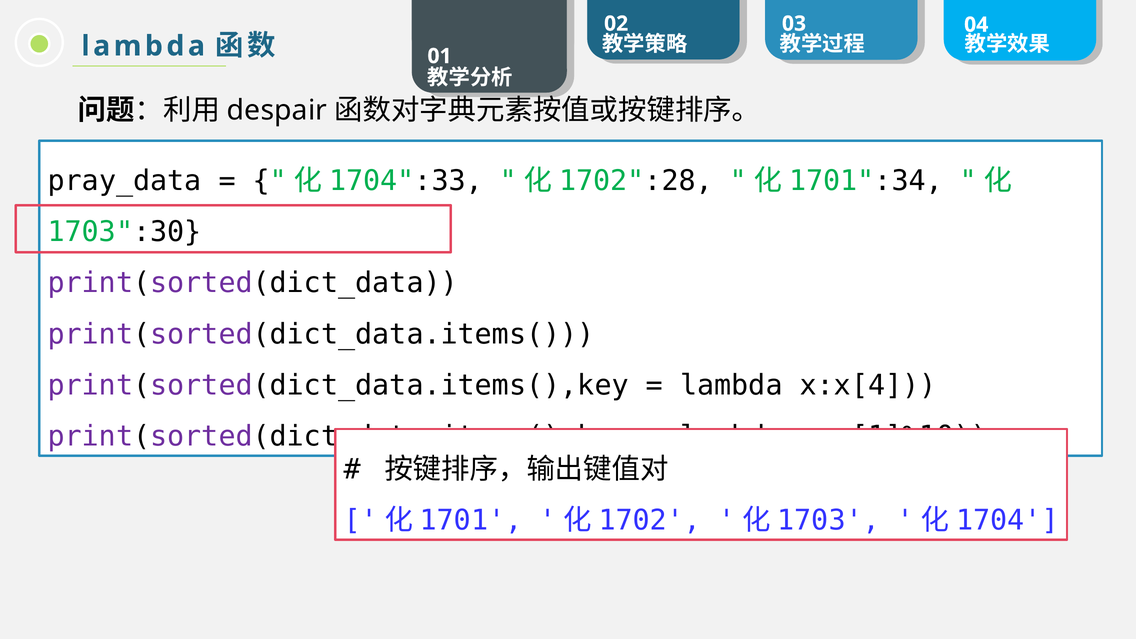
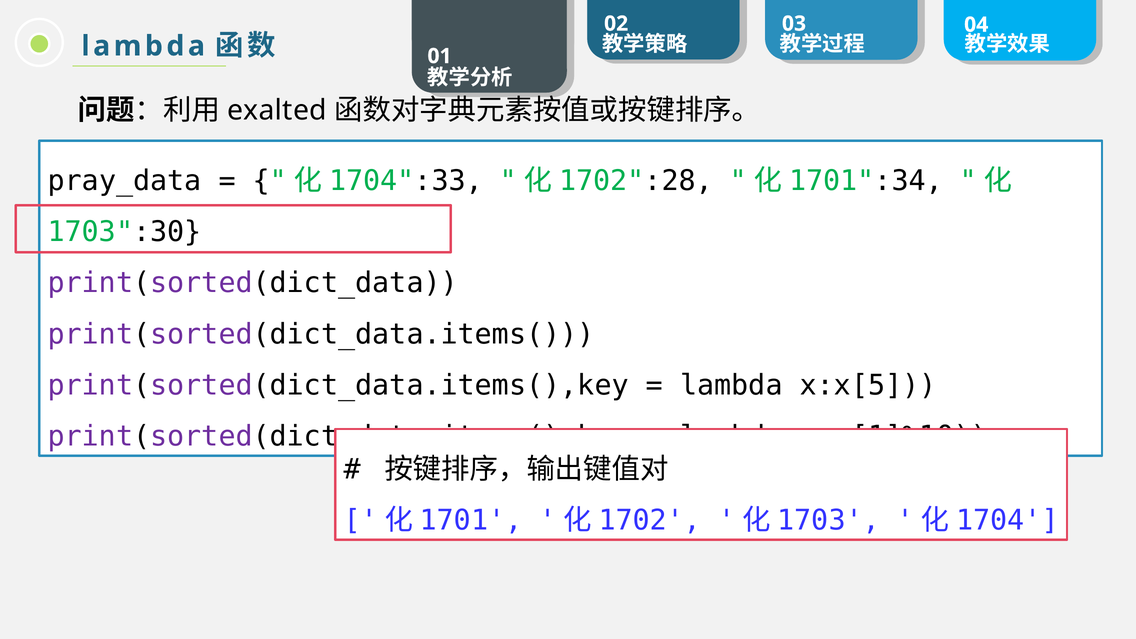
despair: despair -> exalted (277, 111)
x:x[4: x:x[4 -> x:x[5 (868, 385)
